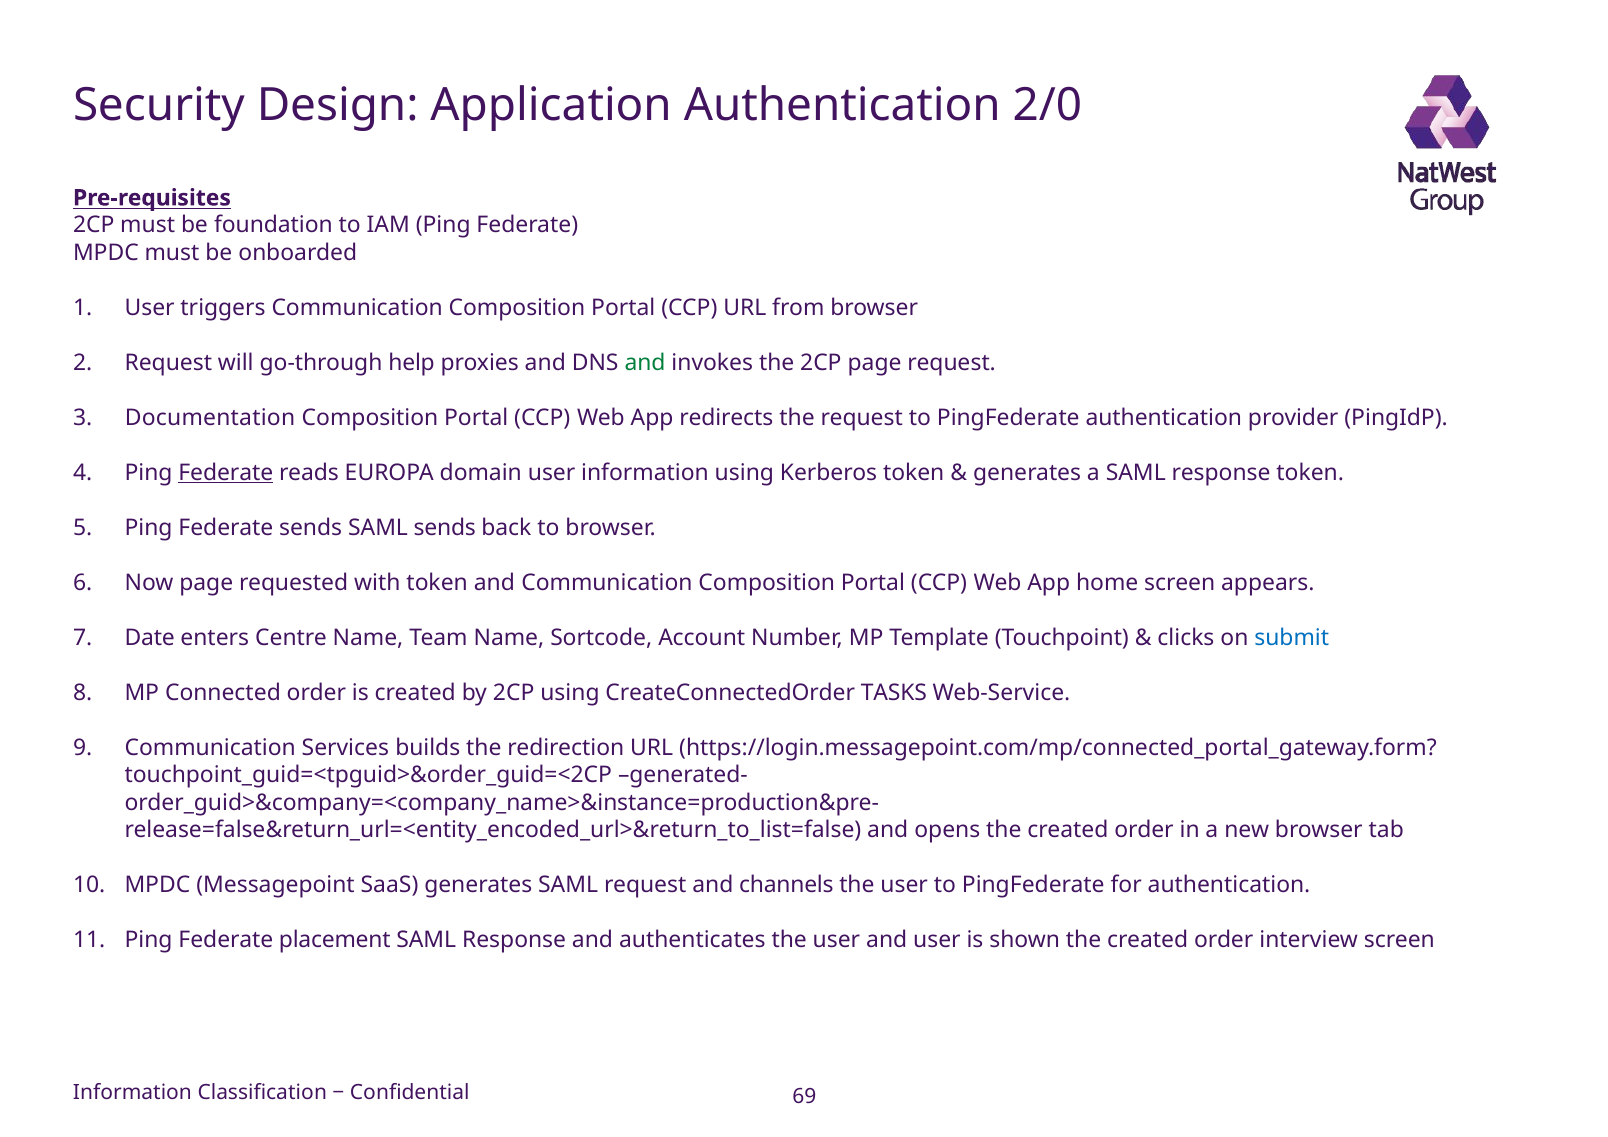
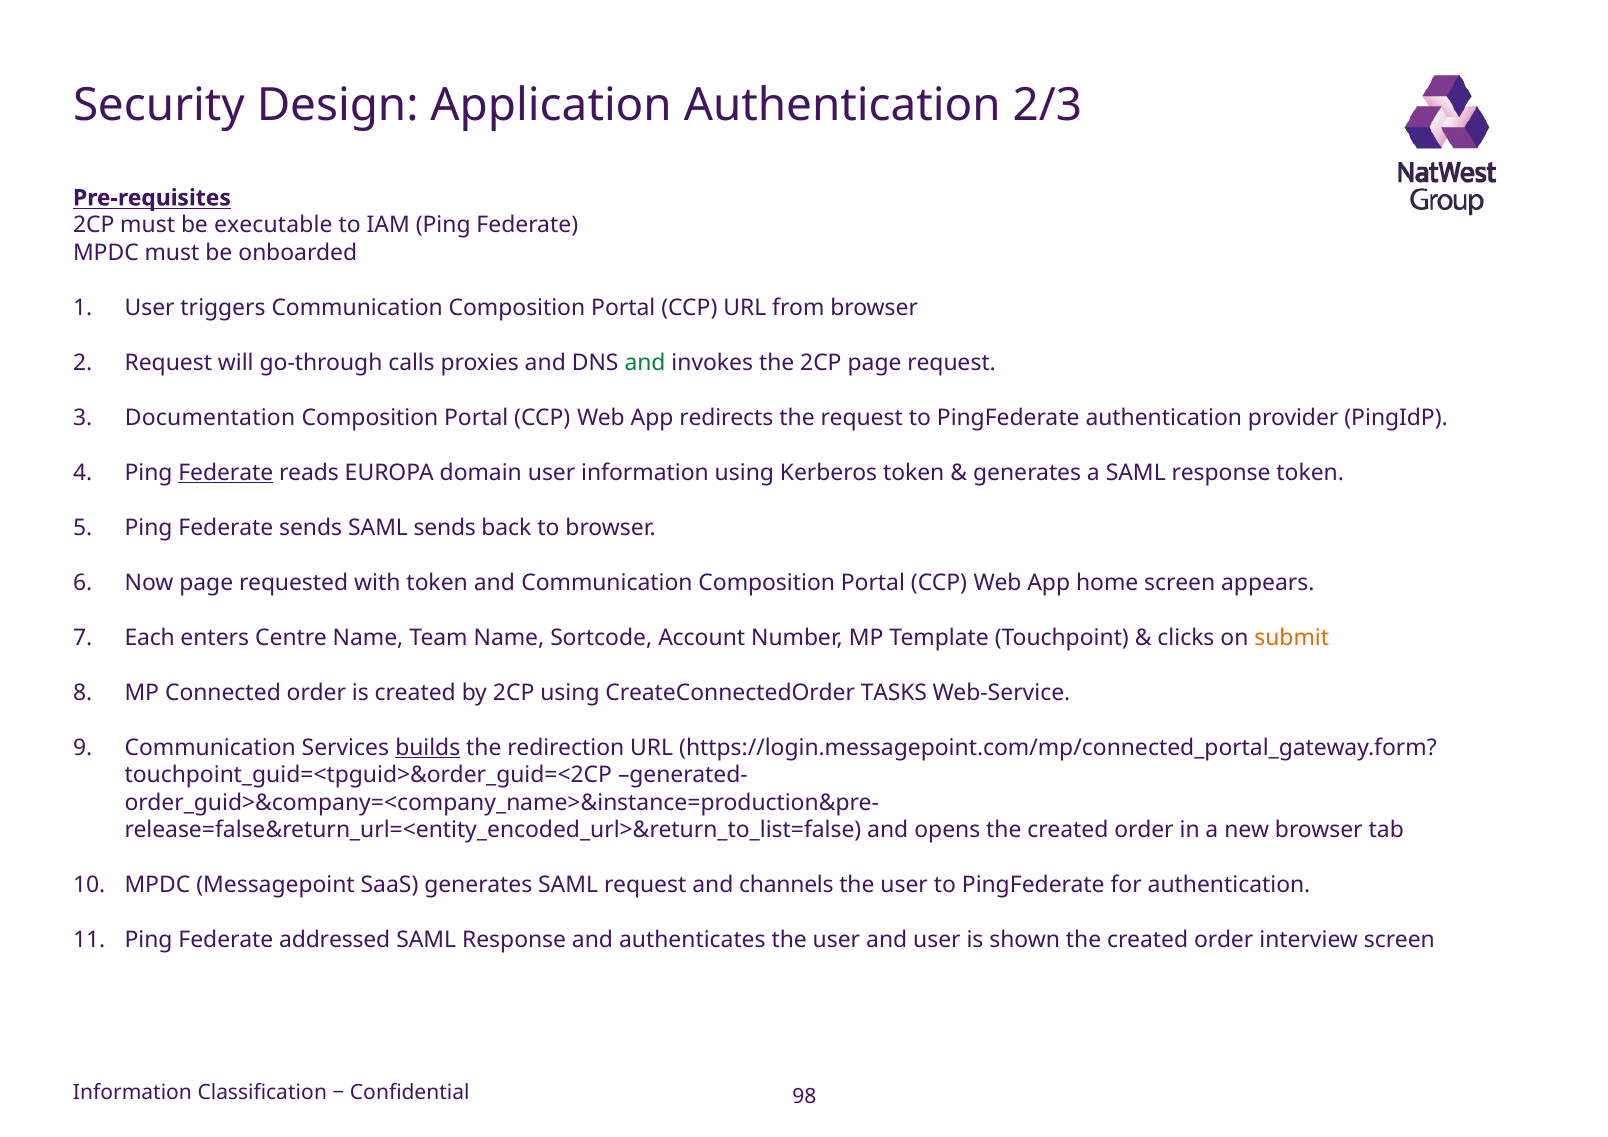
2/0: 2/0 -> 2/3 (1047, 105)
foundation: foundation -> executable (273, 225)
help: help -> calls (412, 363)
Date: Date -> Each (150, 638)
submit colour: blue -> orange (1292, 638)
builds underline: none -> present (428, 748)
placement: placement -> addressed (335, 940)
69: 69 -> 98 (804, 1096)
